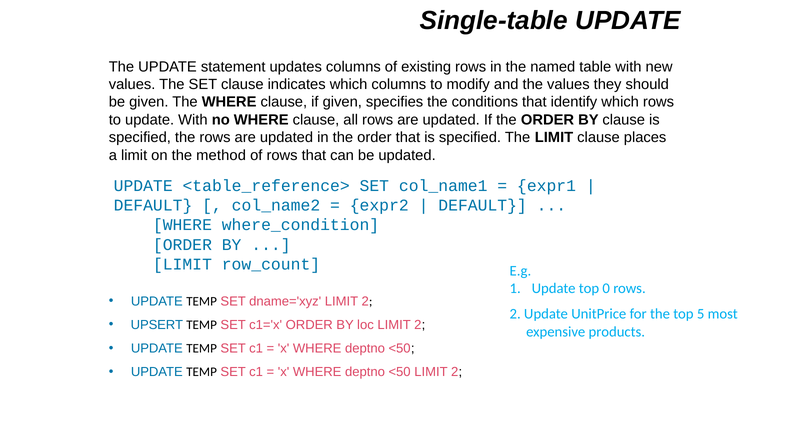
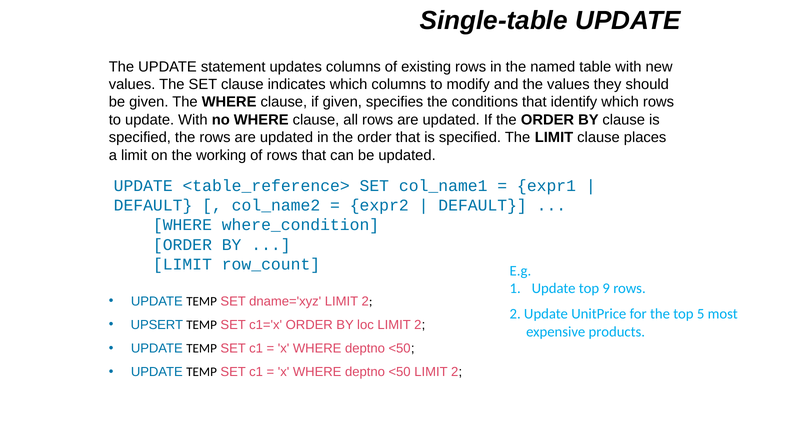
method: method -> working (221, 155)
0: 0 -> 9 (606, 288)
